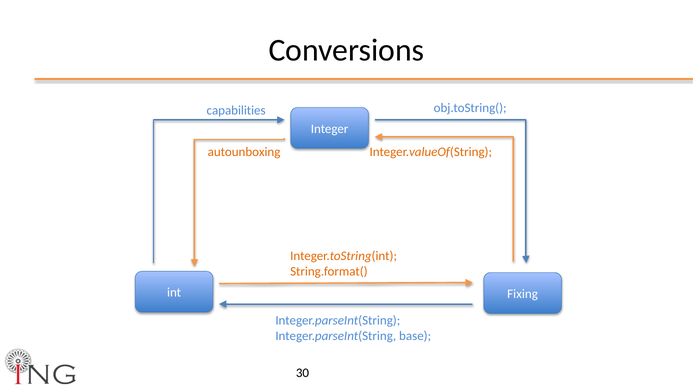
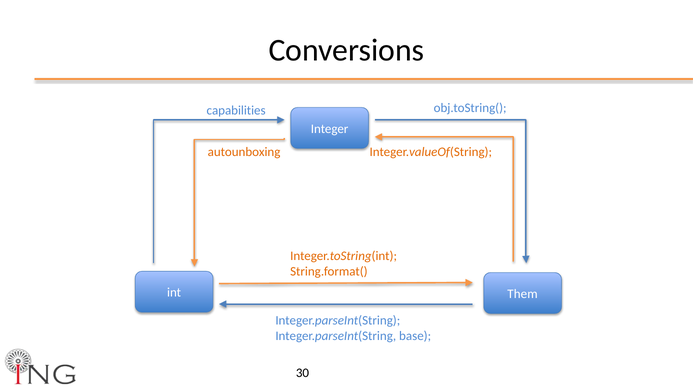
Fixing: Fixing -> Them (523, 294)
